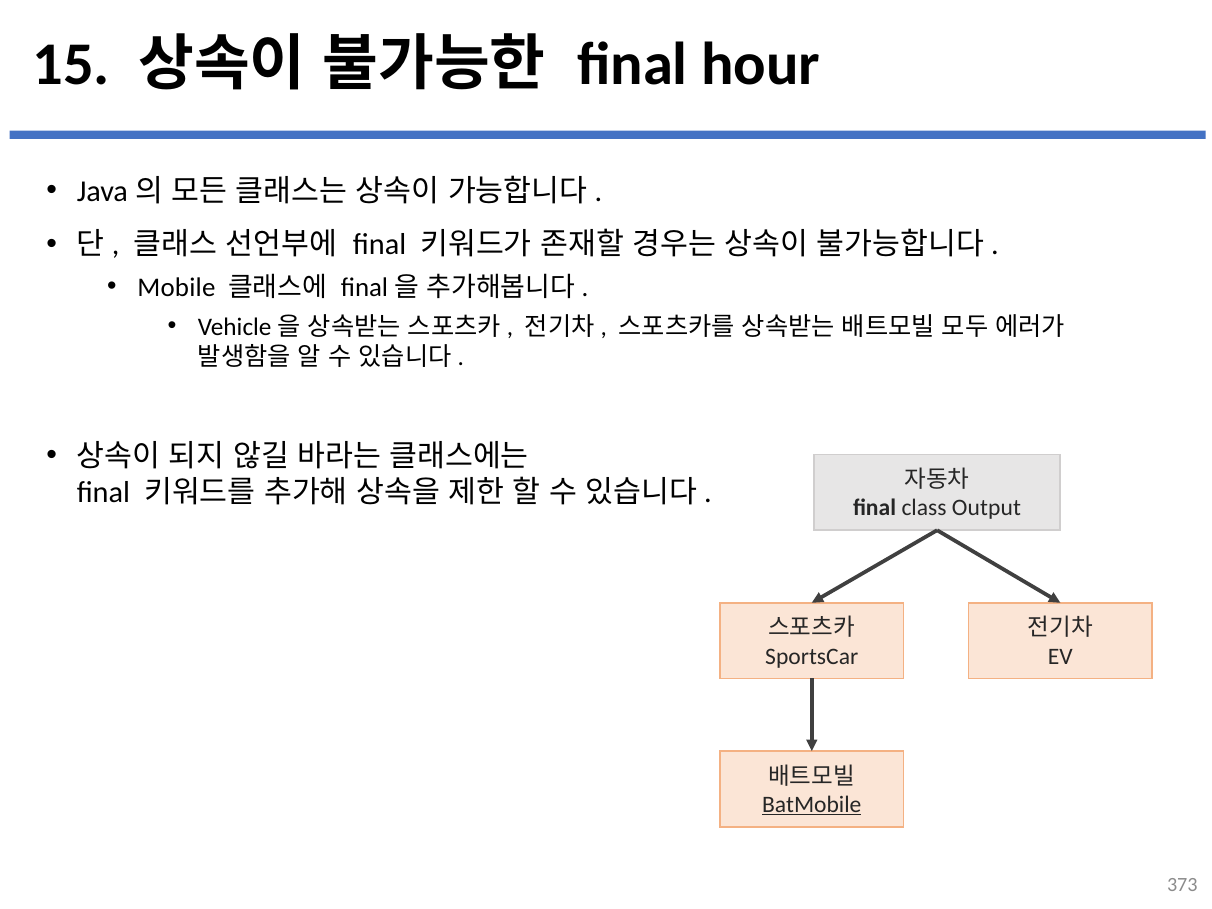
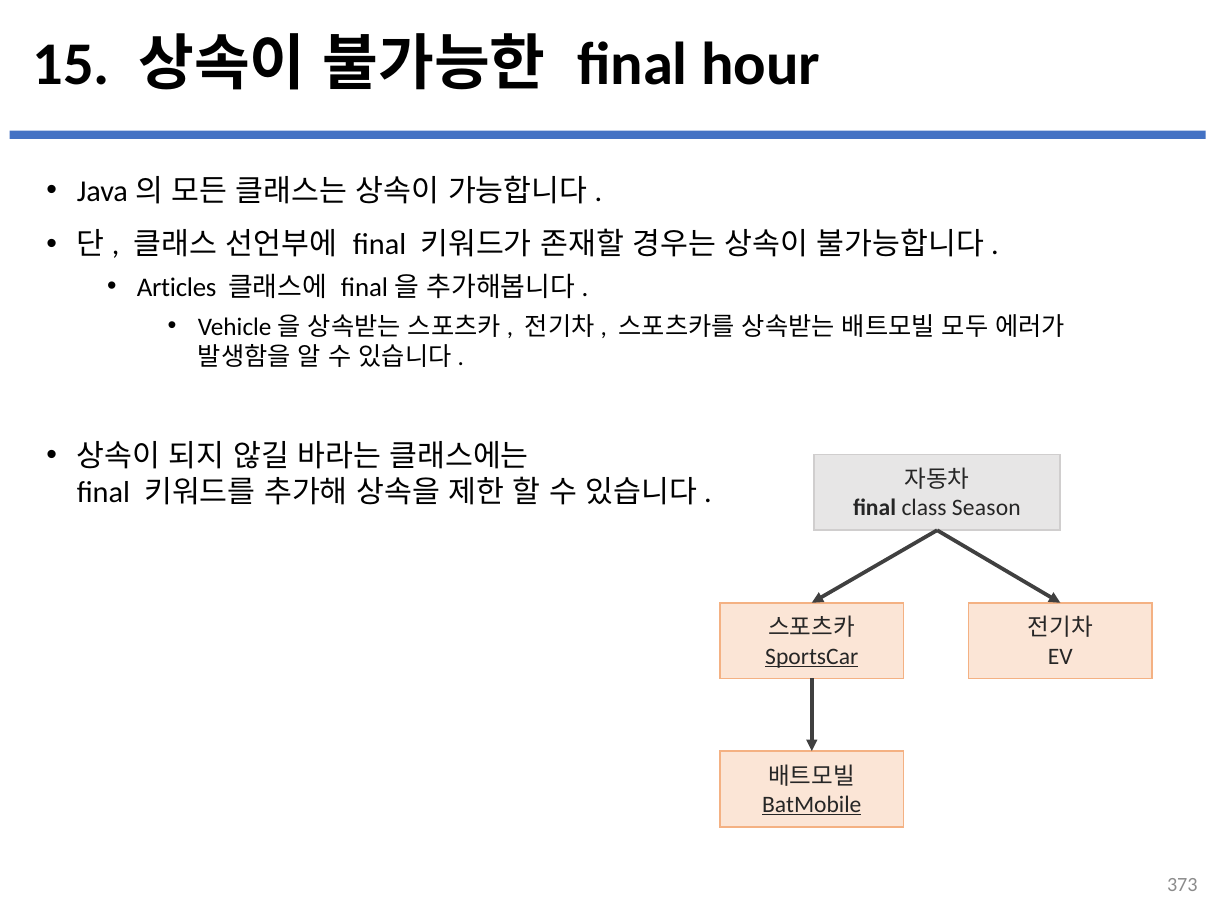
Mobile: Mobile -> Articles (177, 287)
Output: Output -> Season (986, 508)
SportsCar underline: none -> present (812, 656)
